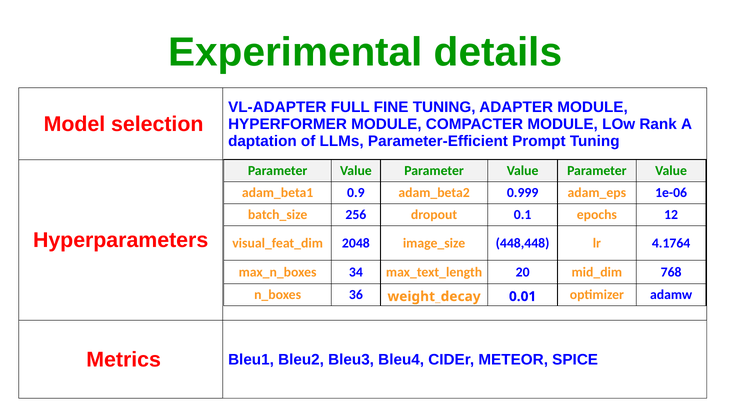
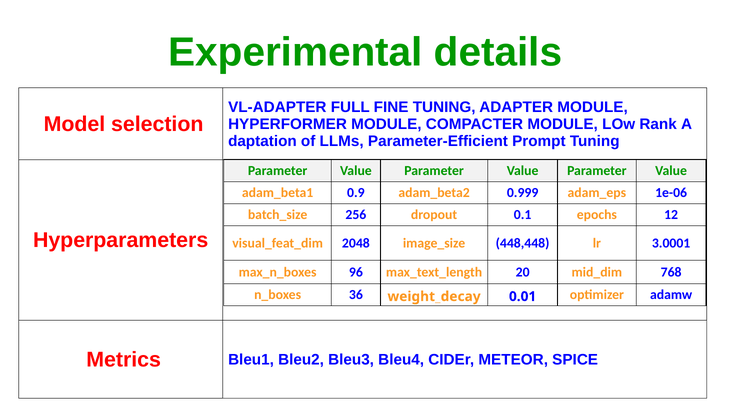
4.1764: 4.1764 -> 3.0001 (671, 243)
34: 34 -> 96 (356, 272)
